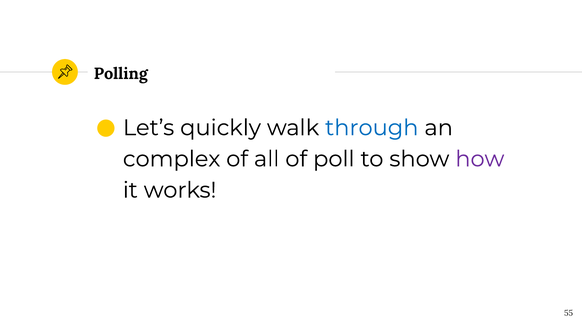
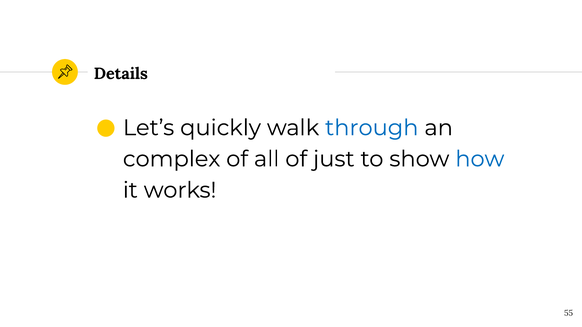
Polling: Polling -> Details (121, 74)
poll: poll -> just (334, 159)
how colour: purple -> blue (480, 159)
